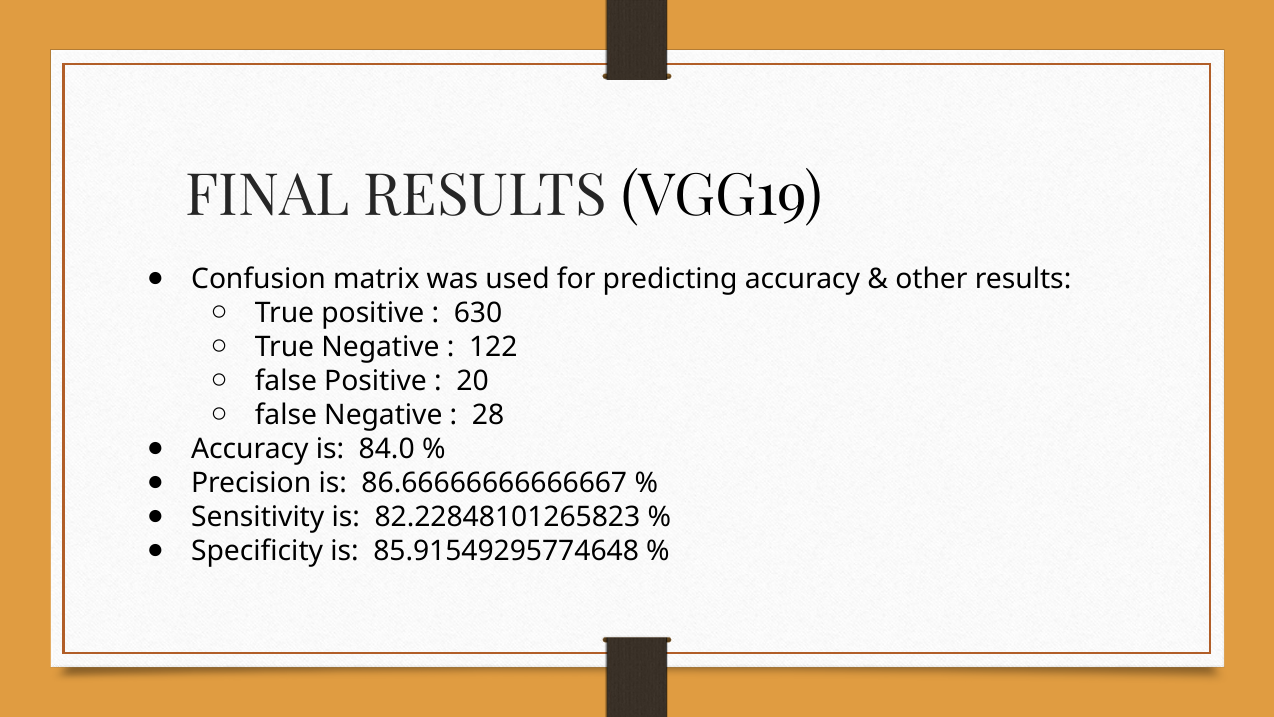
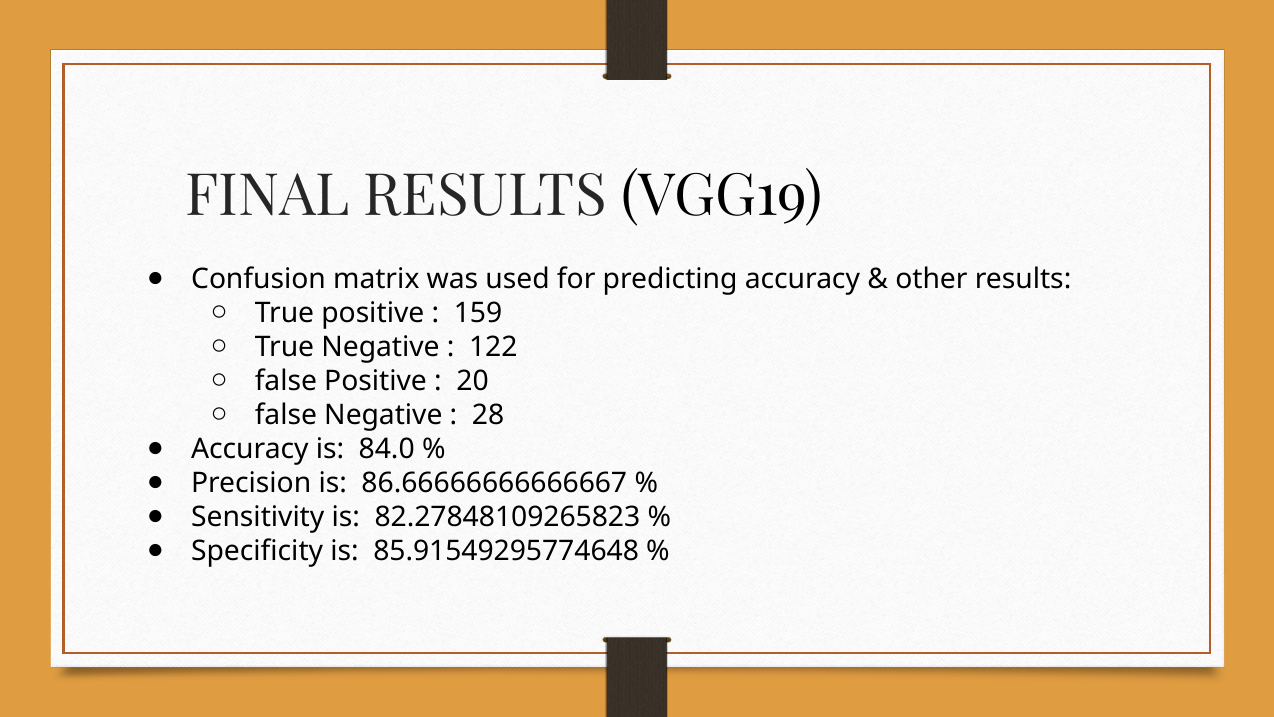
630: 630 -> 159 (478, 313)
82.22848101265823: 82.22848101265823 -> 82.27848109265823 (507, 517)
